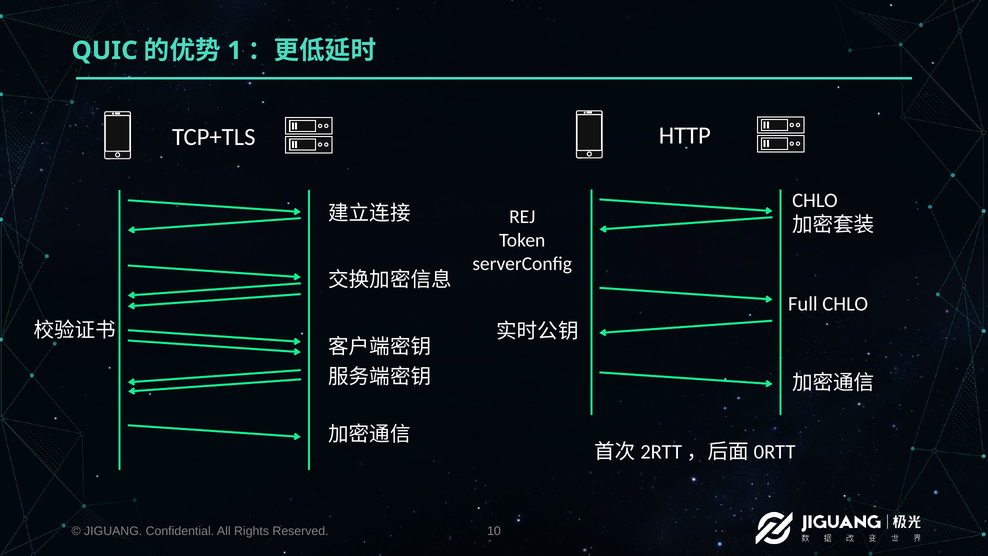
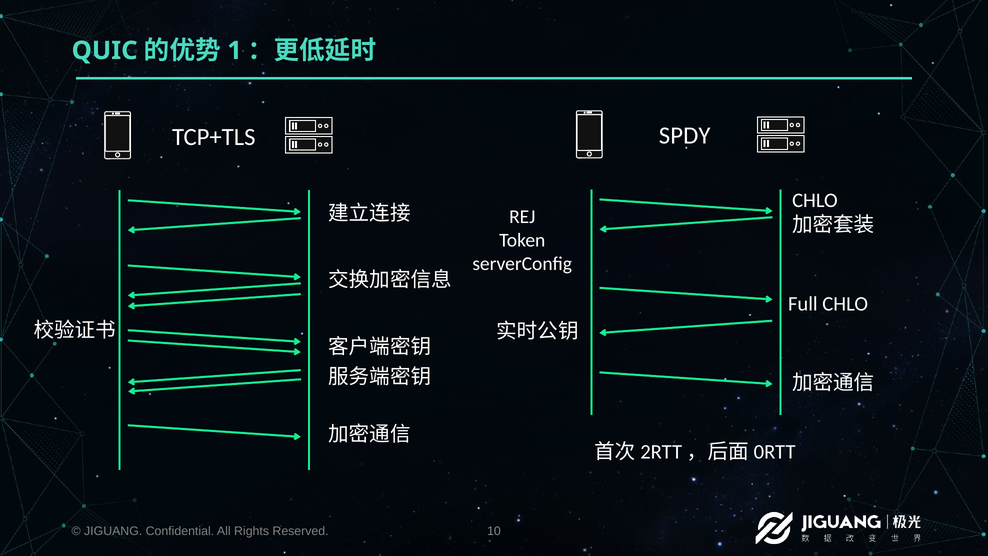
HTTP: HTTP -> SPDY (685, 135)
